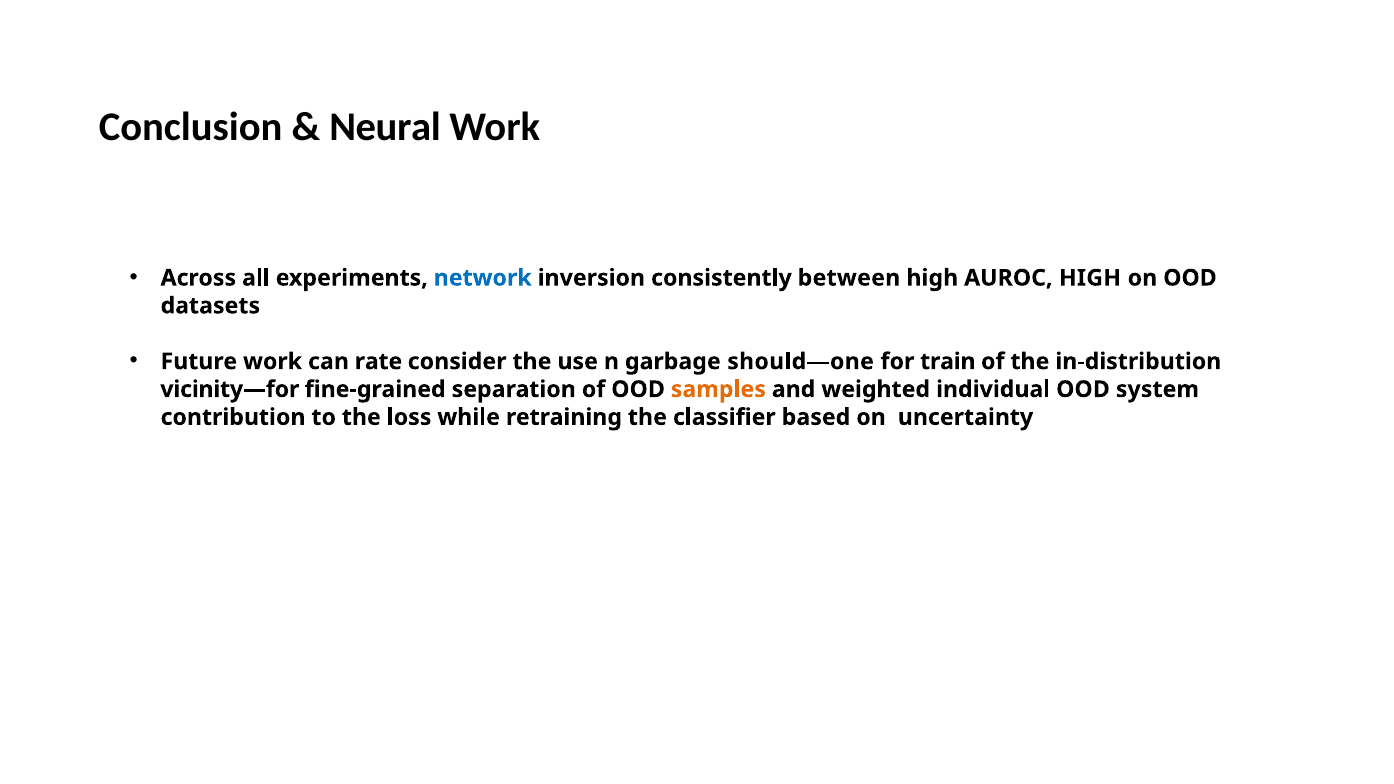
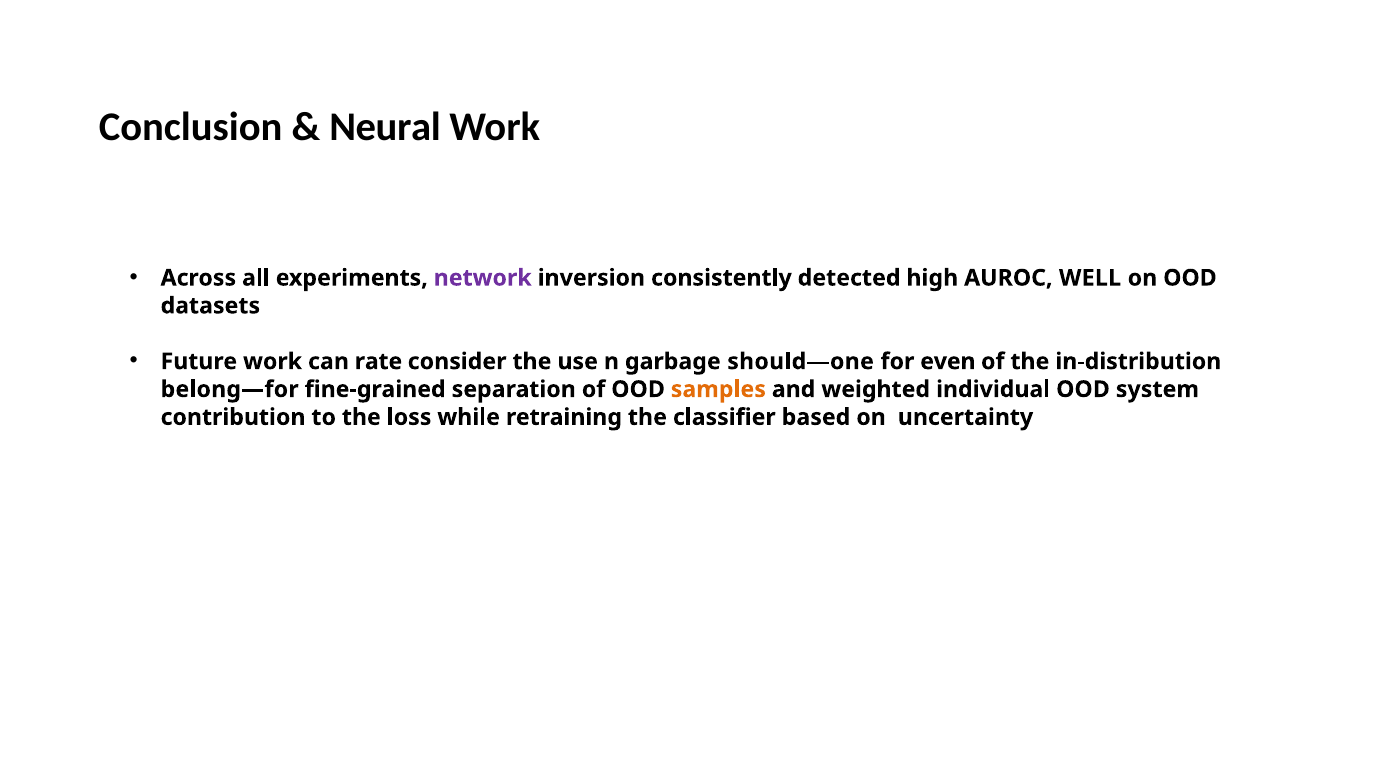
network colour: blue -> purple (483, 278)
between: between -> detected (849, 278)
AUROC HIGH: HIGH -> WELL (1090, 278)
train: train -> even (948, 362)
vicinity—for: vicinity—for -> belong—for (230, 389)
